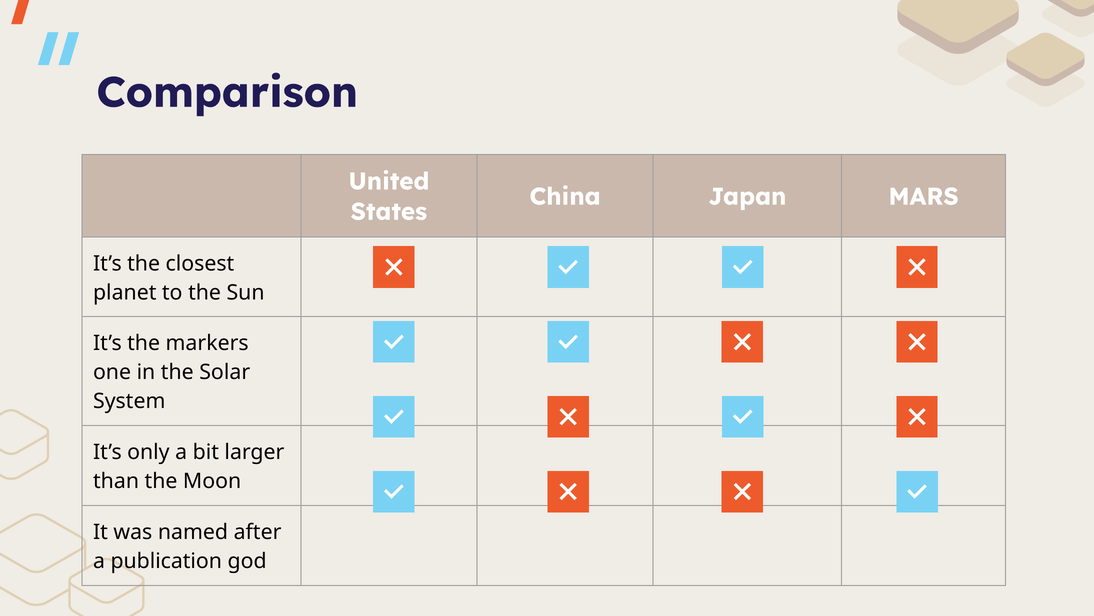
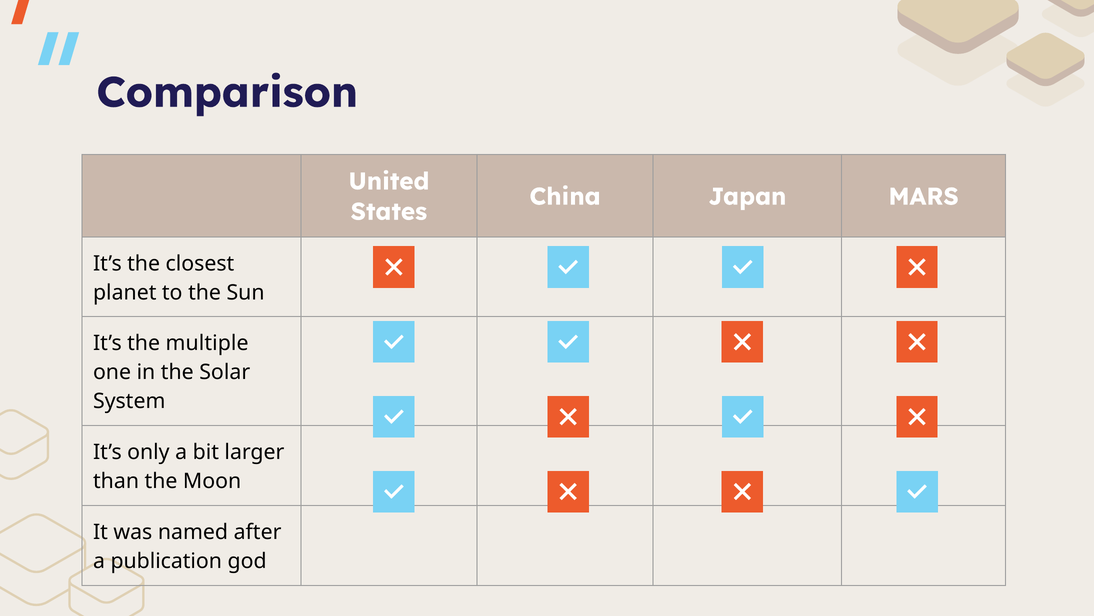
markers: markers -> multiple (207, 343)
